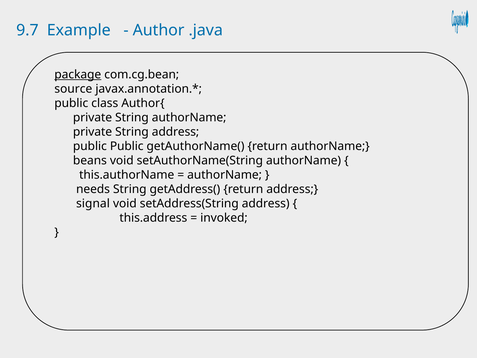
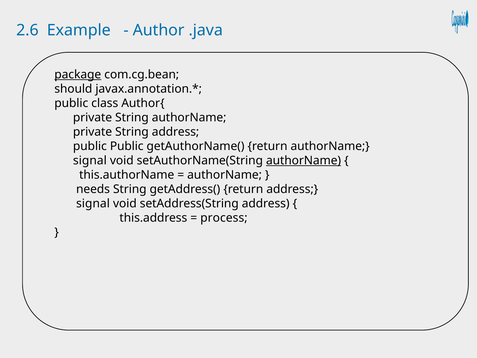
9.7: 9.7 -> 2.6 (27, 30)
source: source -> should (73, 89)
beans: beans -> signal (90, 160)
authorName underline: none -> present (304, 160)
invoked: invoked -> process (224, 218)
